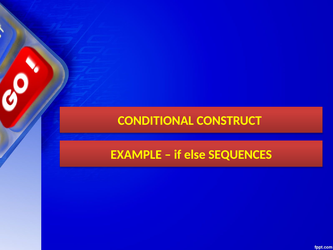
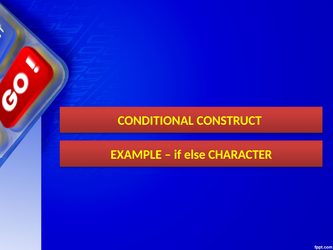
SEQUENCES: SEQUENCES -> CHARACTER (240, 154)
